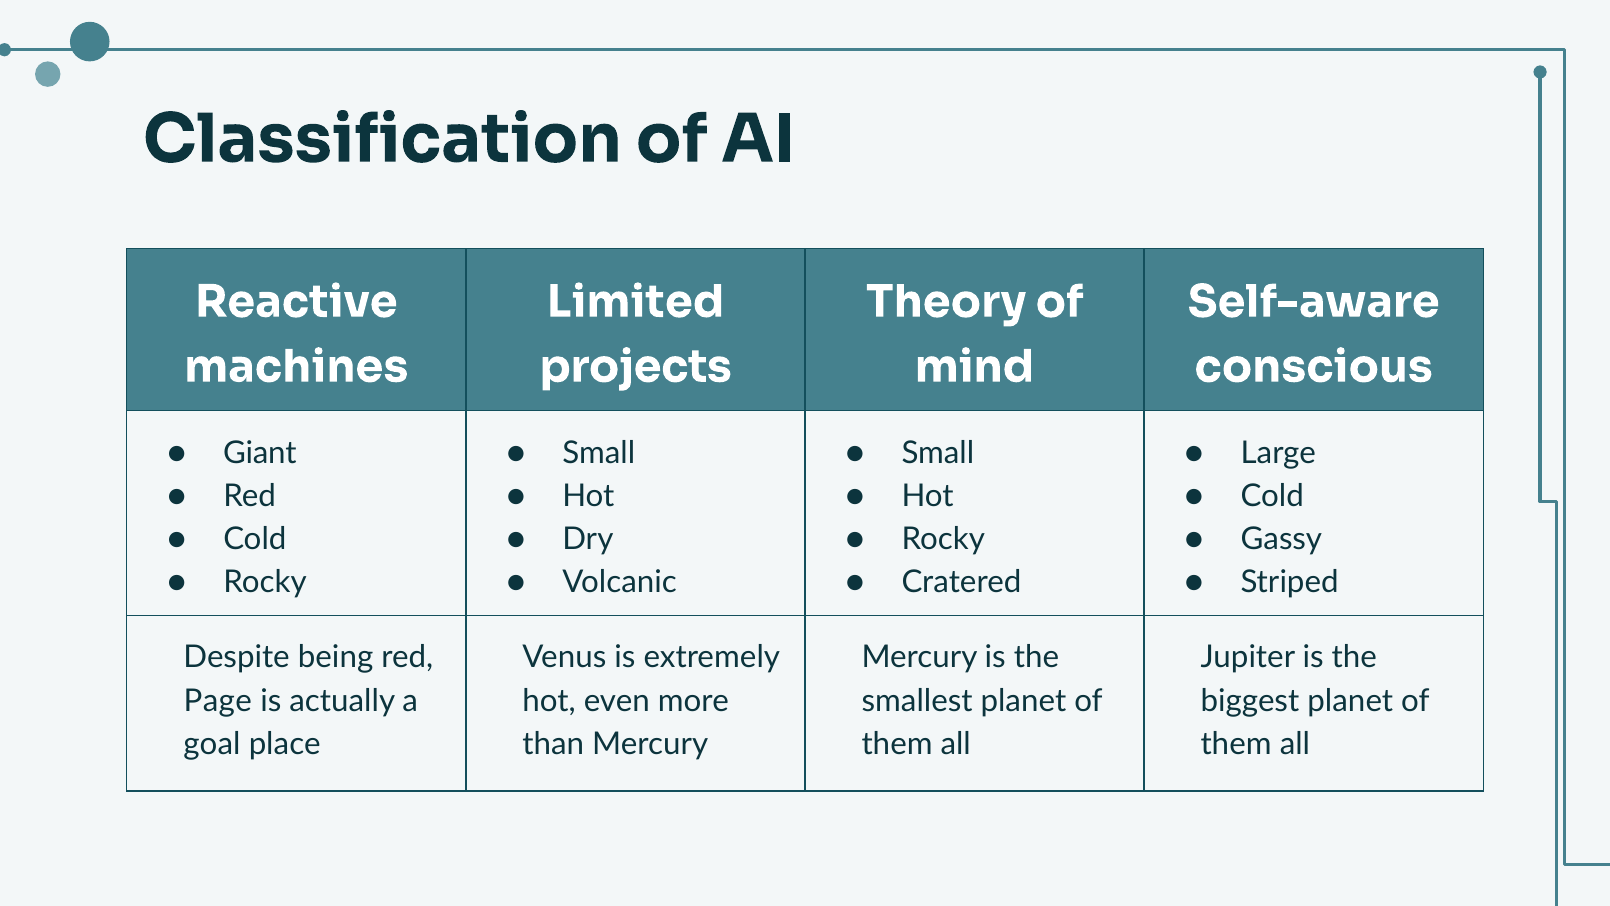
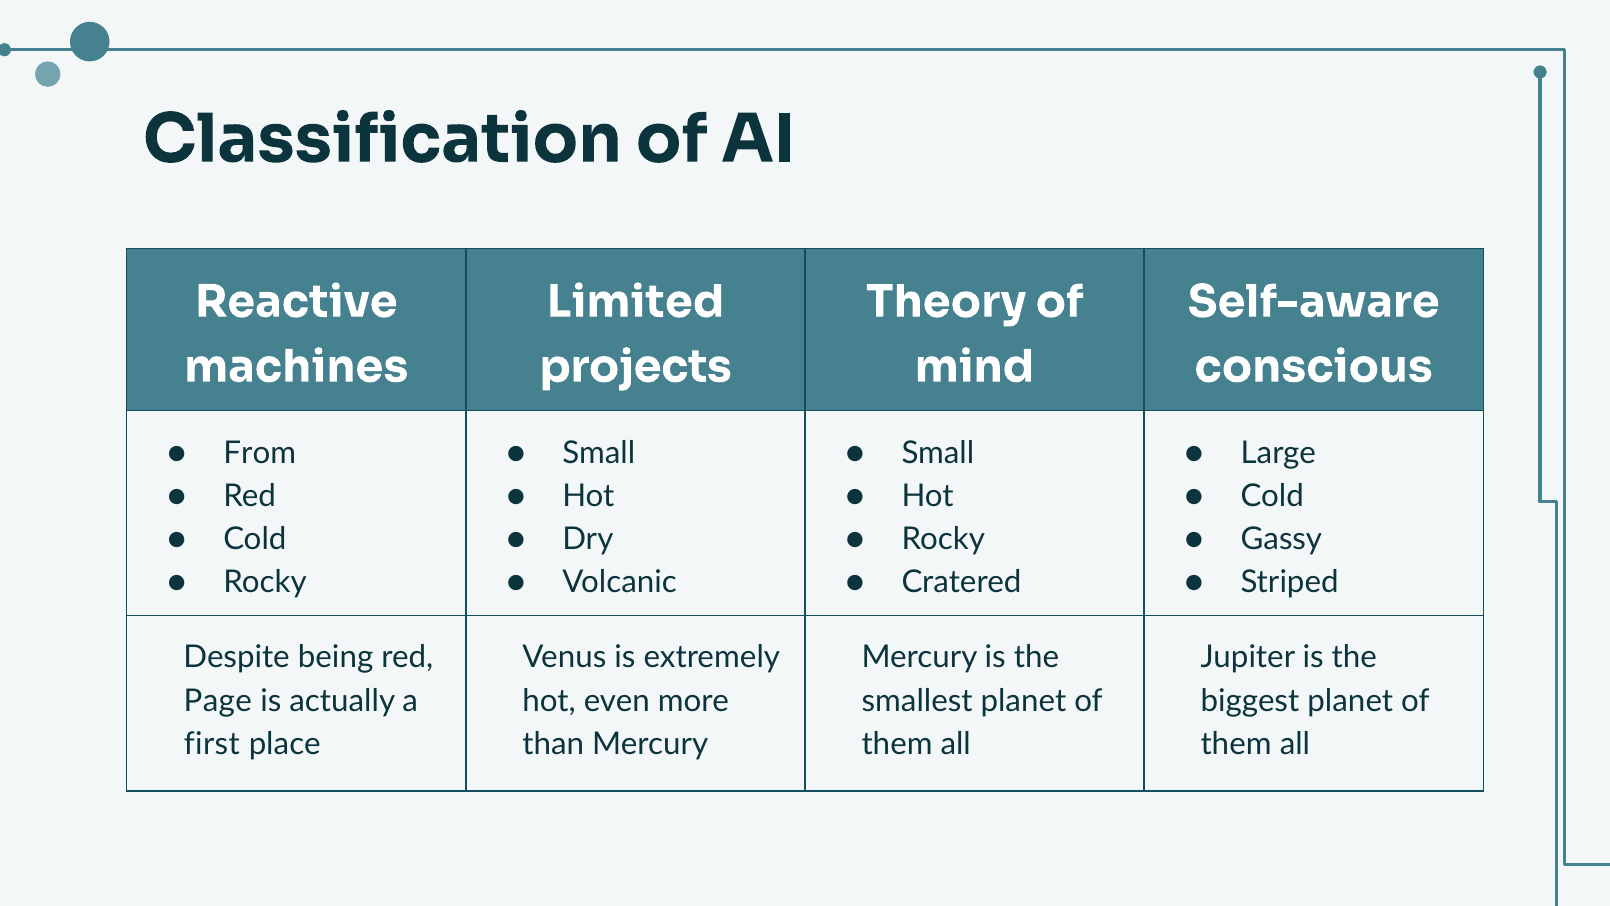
Giant: Giant -> From (260, 453)
goal: goal -> first (212, 744)
